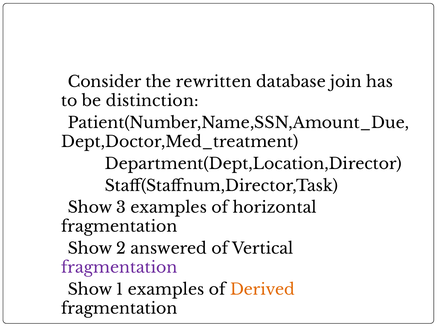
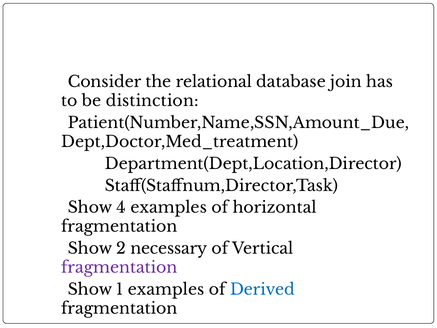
rewritten: rewritten -> relational (214, 82)
3: 3 -> 4 (121, 208)
answered: answered -> necessary (169, 248)
Derived colour: orange -> blue (262, 289)
